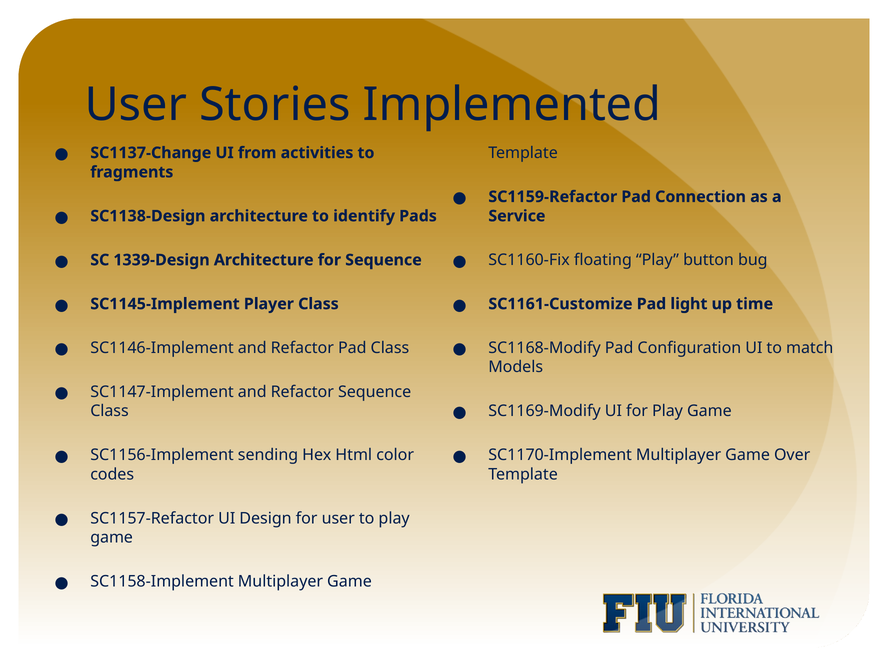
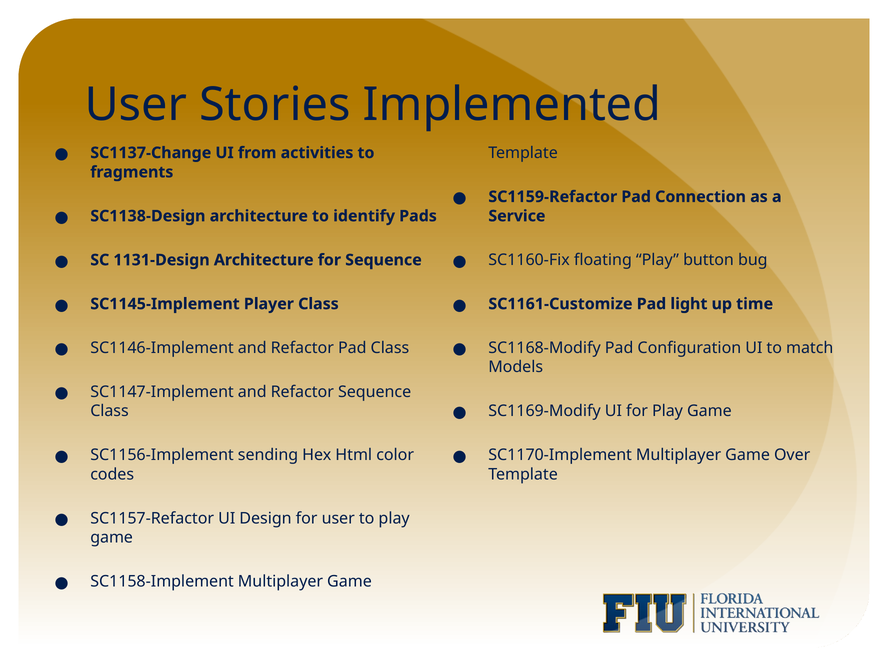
1339-Design: 1339-Design -> 1131-Design (162, 260)
